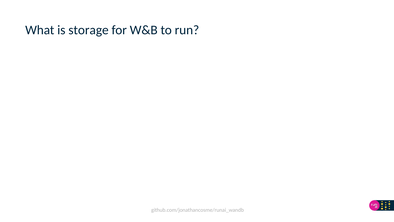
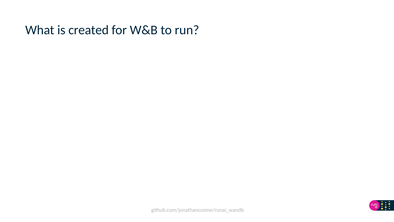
storage: storage -> created (89, 30)
